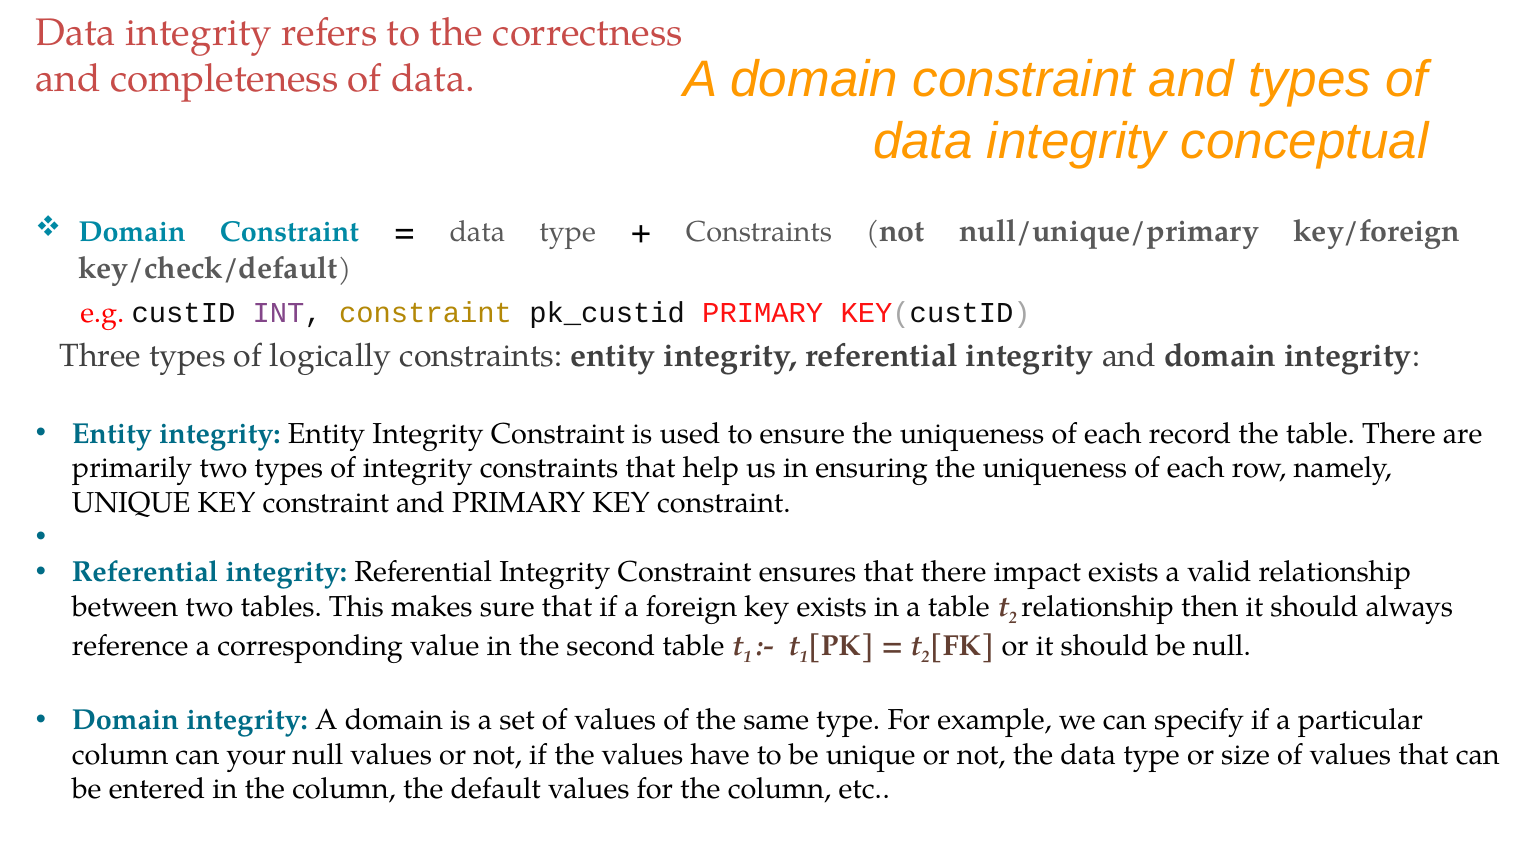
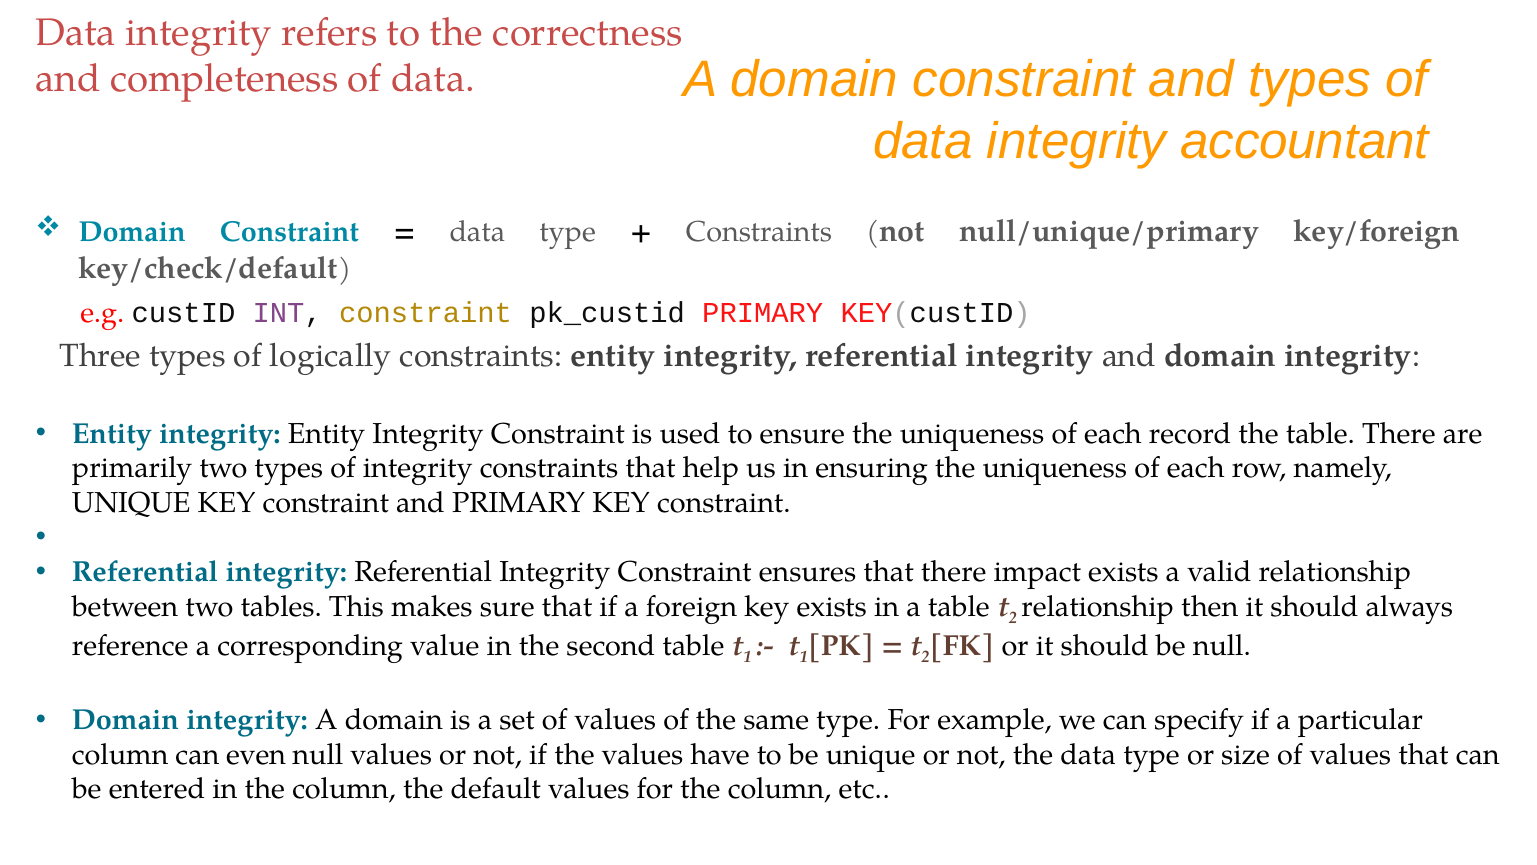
conceptual: conceptual -> accountant (1305, 141)
your: your -> even (256, 754)
